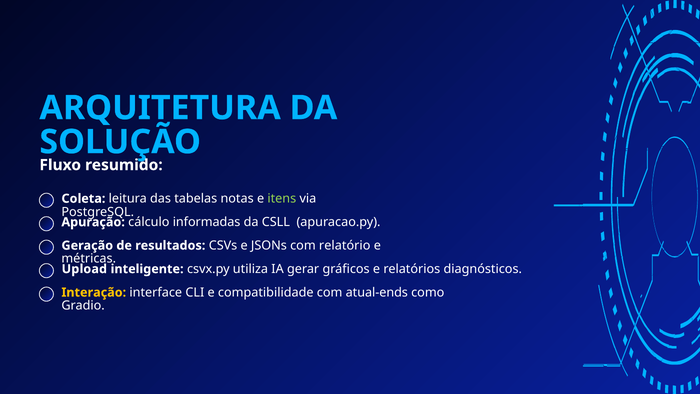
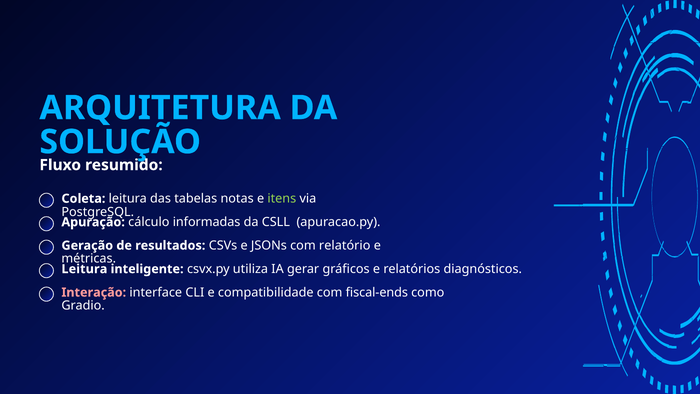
Upload: Upload -> Leitura (84, 269)
Interação colour: yellow -> pink (94, 292)
atual-ends: atual-ends -> fiscal-ends (377, 292)
